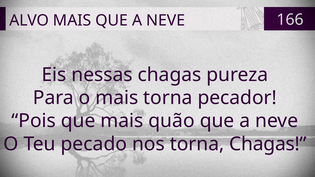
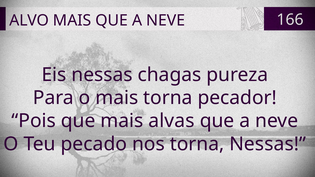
quão: quão -> alvas (171, 121)
torna Chagas: Chagas -> Nessas (268, 144)
